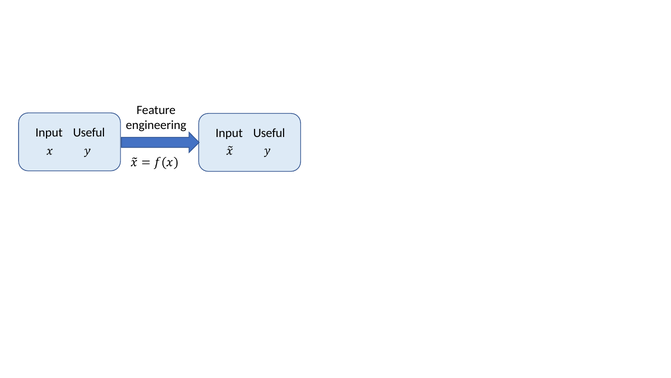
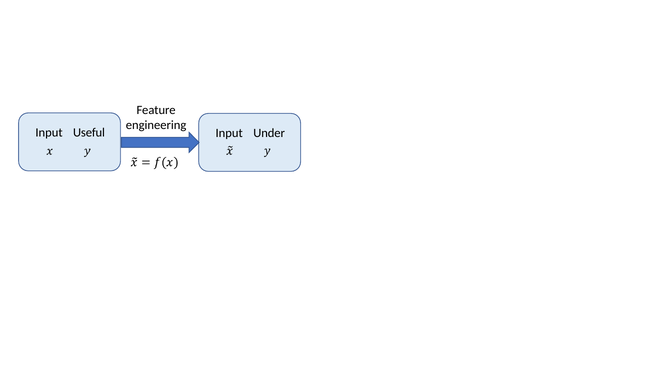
Useful: Useful -> Under (269, 133)
